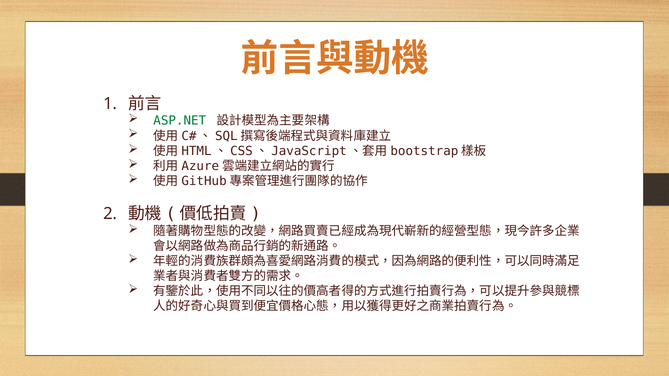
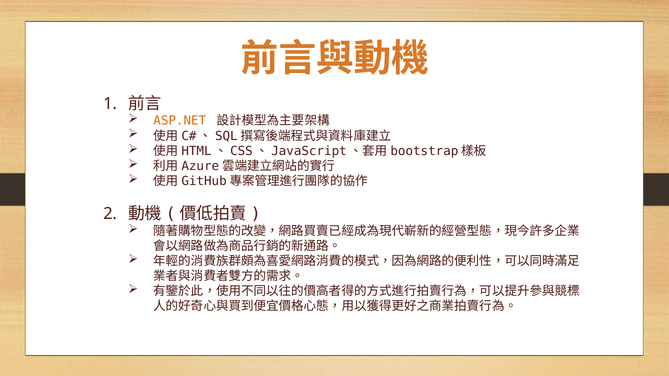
ASP.NET colour: green -> orange (180, 121)
